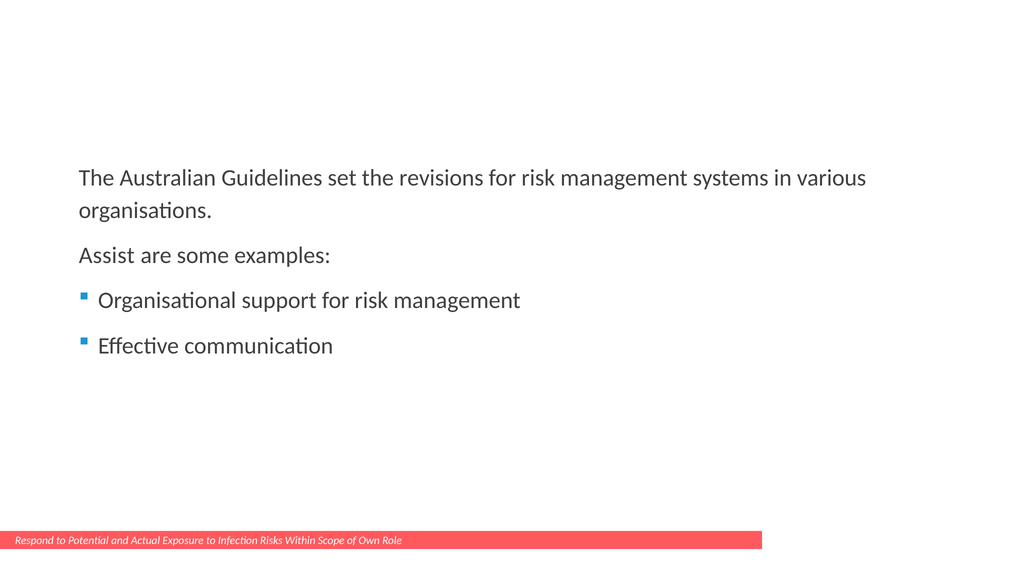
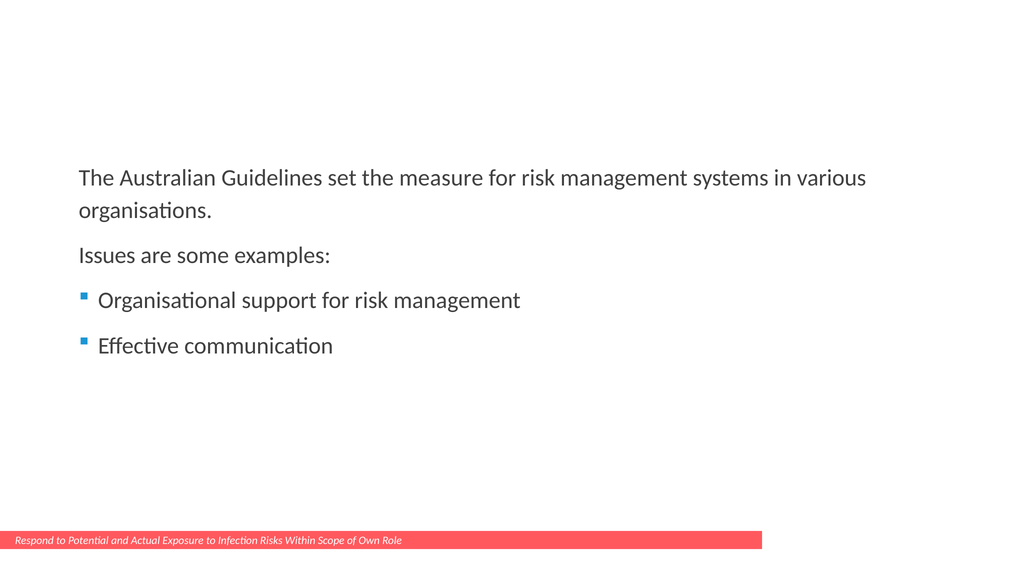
revisions: revisions -> measure (441, 178)
Assist: Assist -> Issues (107, 256)
